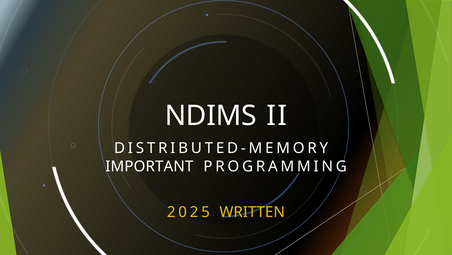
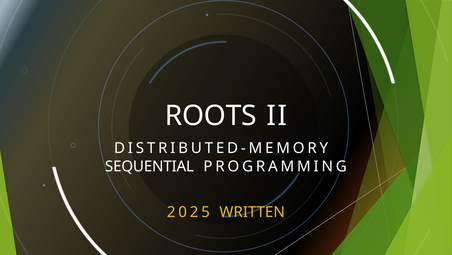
NDIMS: NDIMS -> ROOTS (211, 116)
IMPORTANT: IMPORTANT -> SEQUENTIAL (149, 166)
